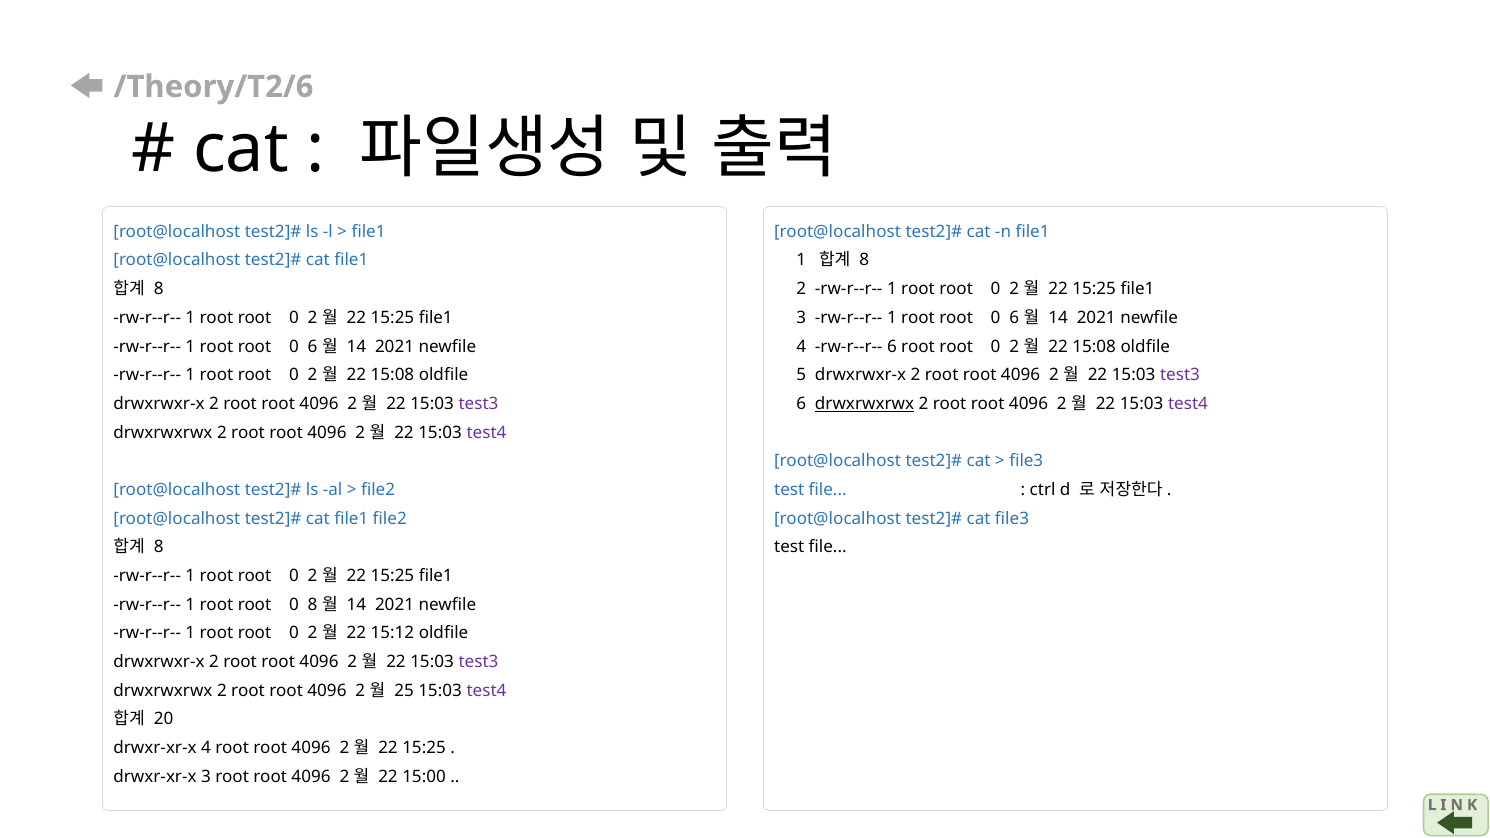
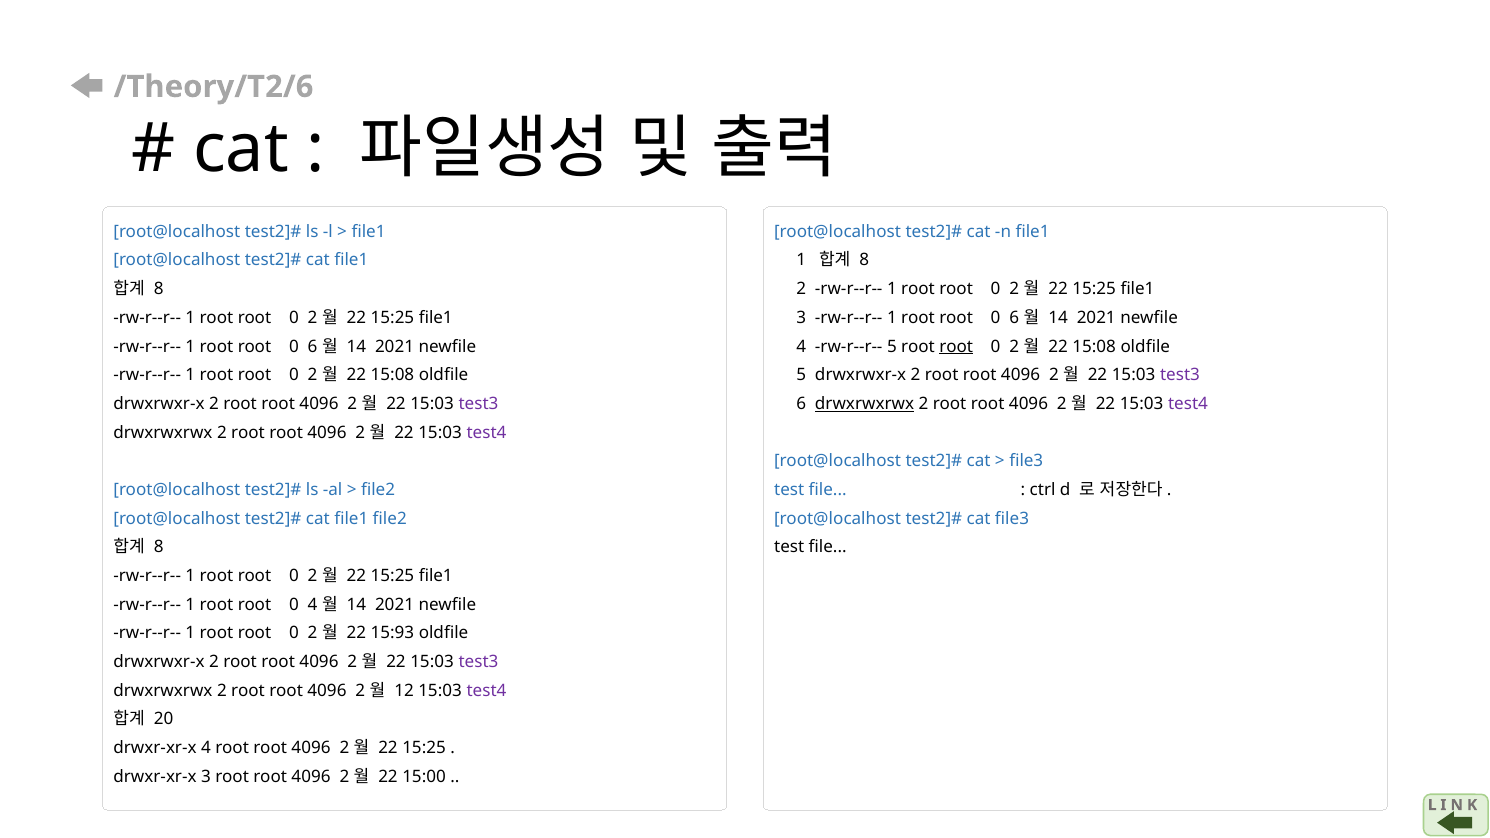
rw-r--r-- 6: 6 -> 5 (892, 346)
root underline: none -> present (956, 346)
0 8: 8 -> 4 (313, 605)
15:12: 15:12 -> 15:93 (392, 633)
25: 25 -> 12 (404, 691)
